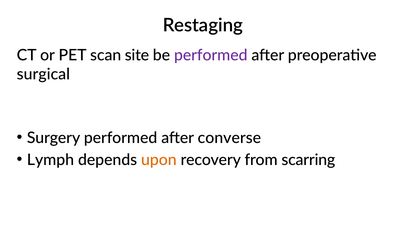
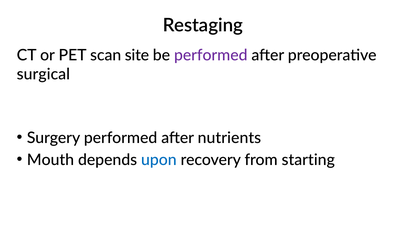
converse: converse -> nutrients (229, 138)
Lymph: Lymph -> Mouth (50, 160)
upon colour: orange -> blue (159, 160)
scarring: scarring -> starting (308, 160)
